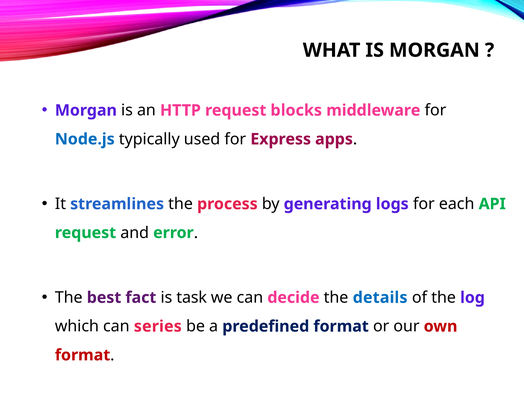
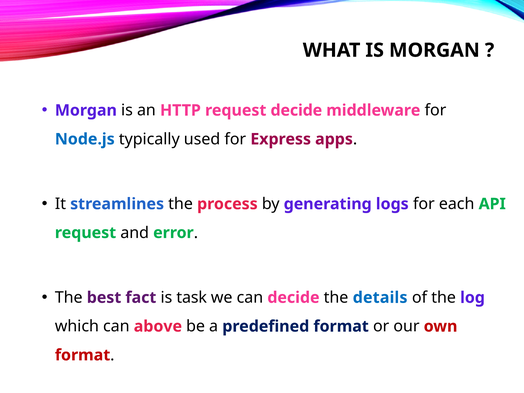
request blocks: blocks -> decide (296, 110)
series: series -> above (158, 326)
